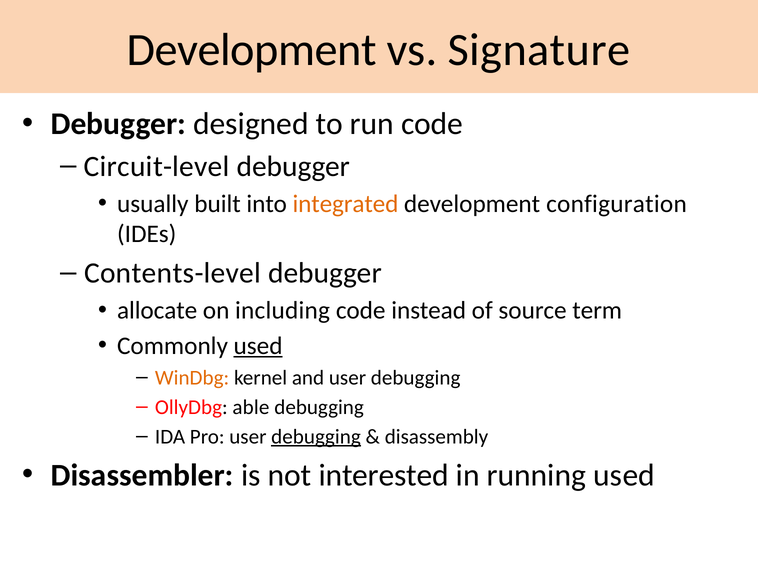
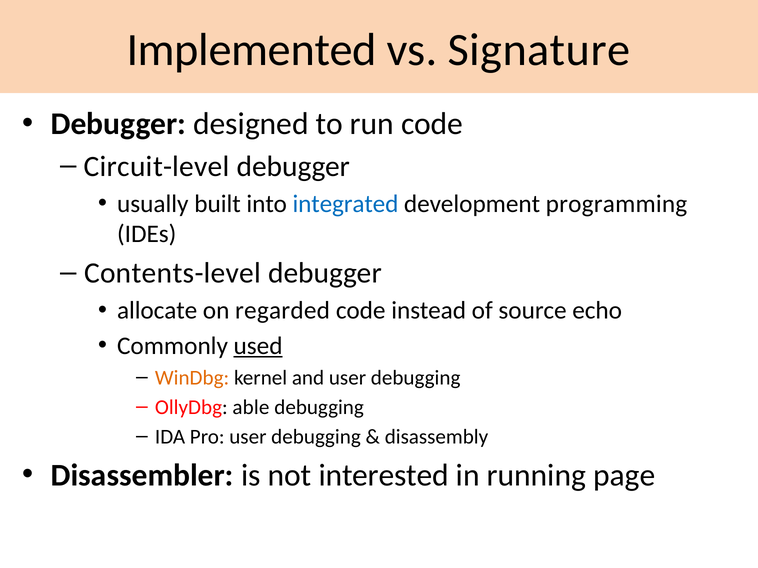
Development: Development -> Implemented (252, 50)
integrated colour: orange -> blue (345, 204)
configuration: configuration -> programming (616, 204)
including: including -> regarded (283, 311)
term: term -> echo (597, 311)
debugging underline: present -> none (316, 437)
running used: used -> page (624, 476)
